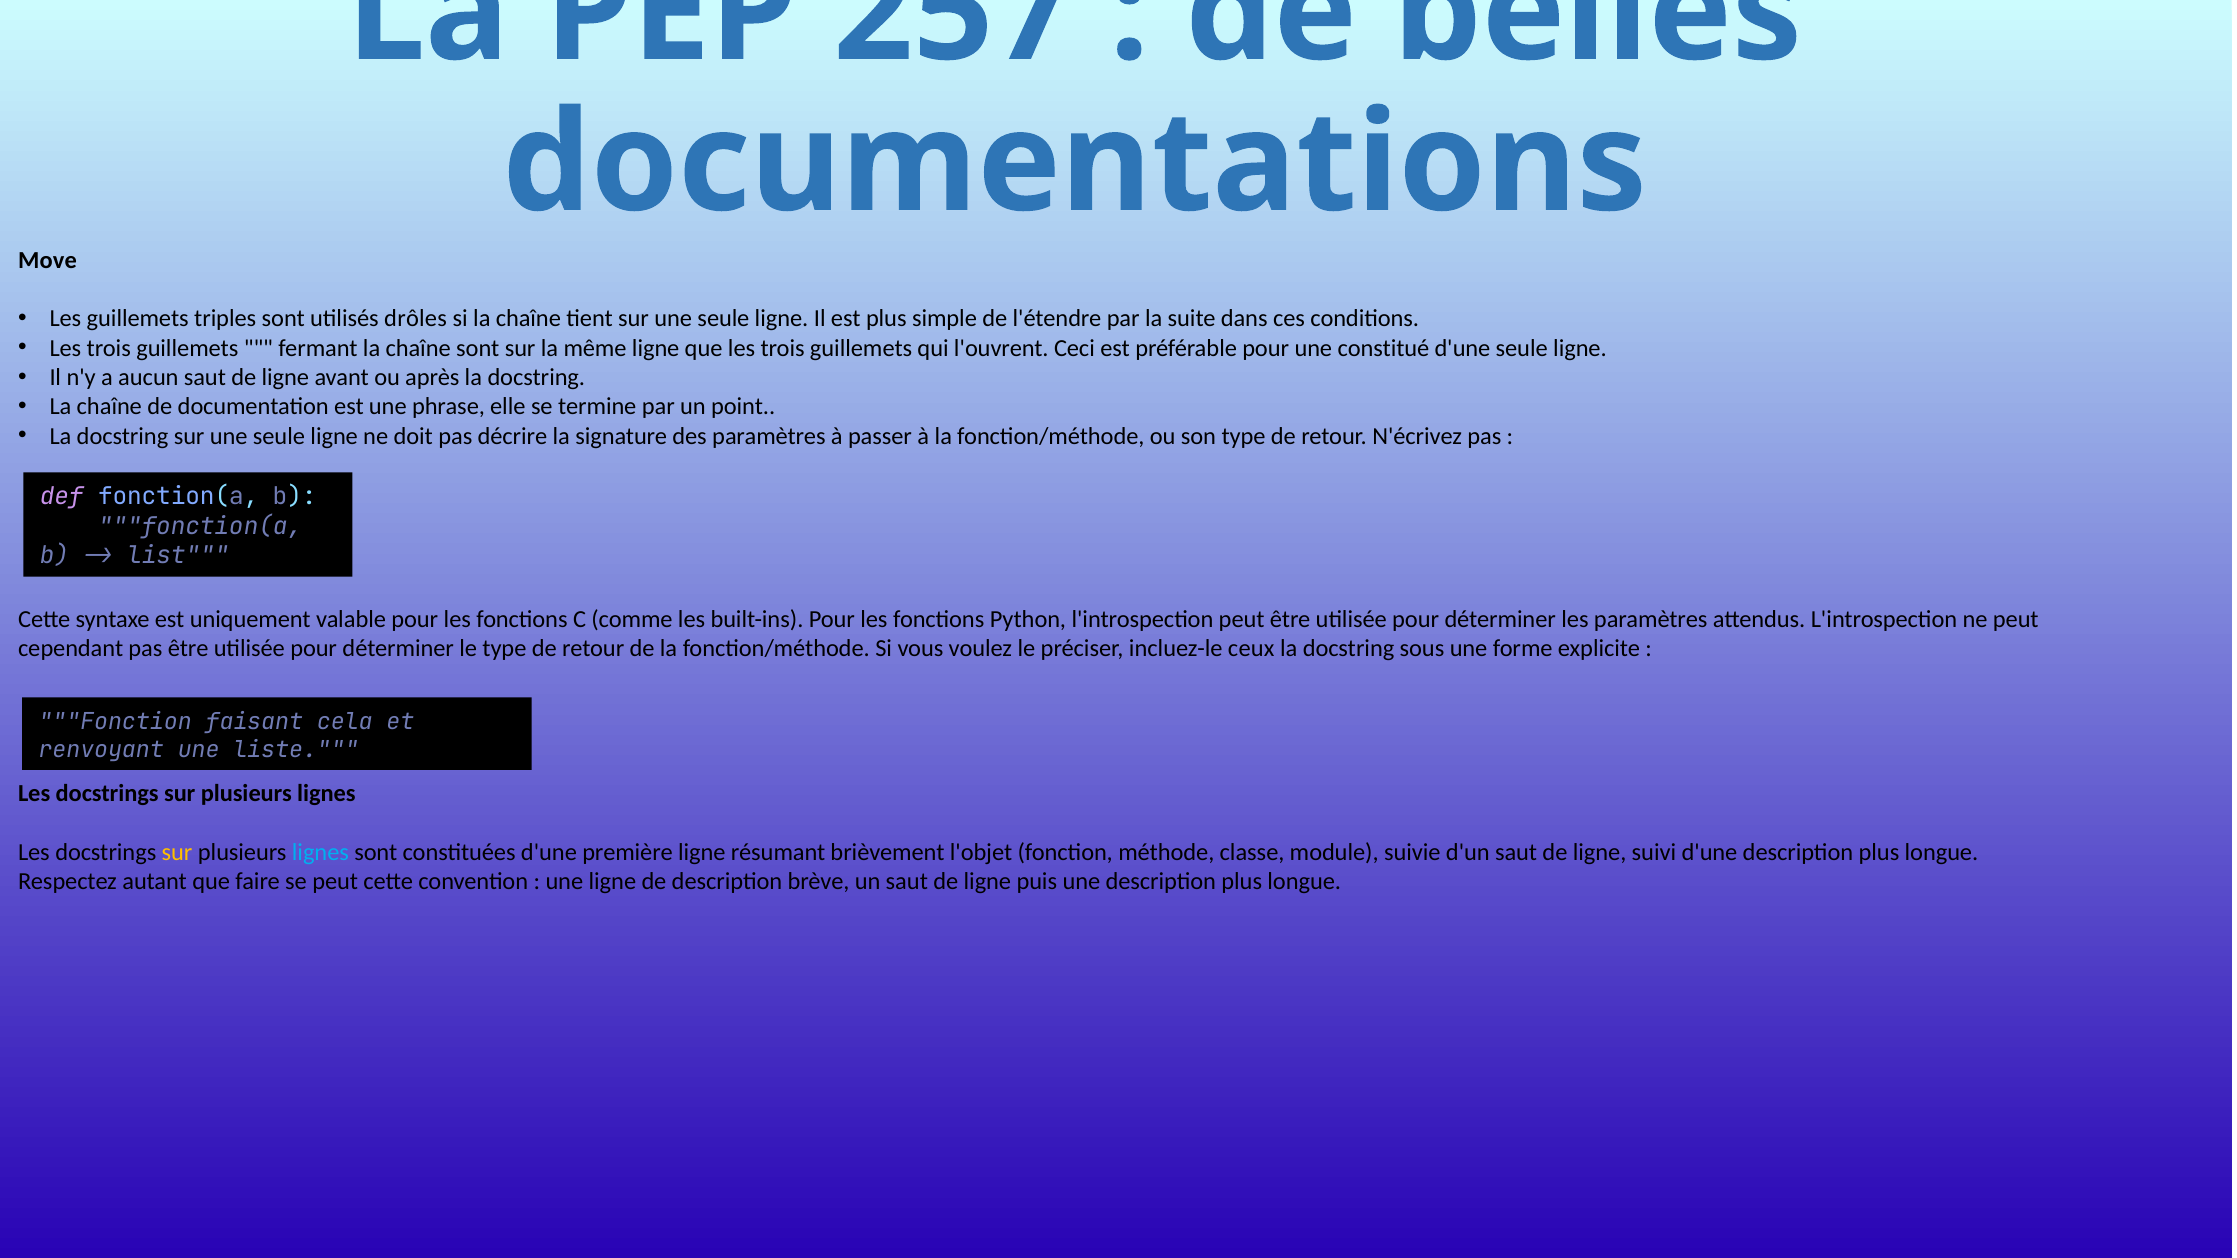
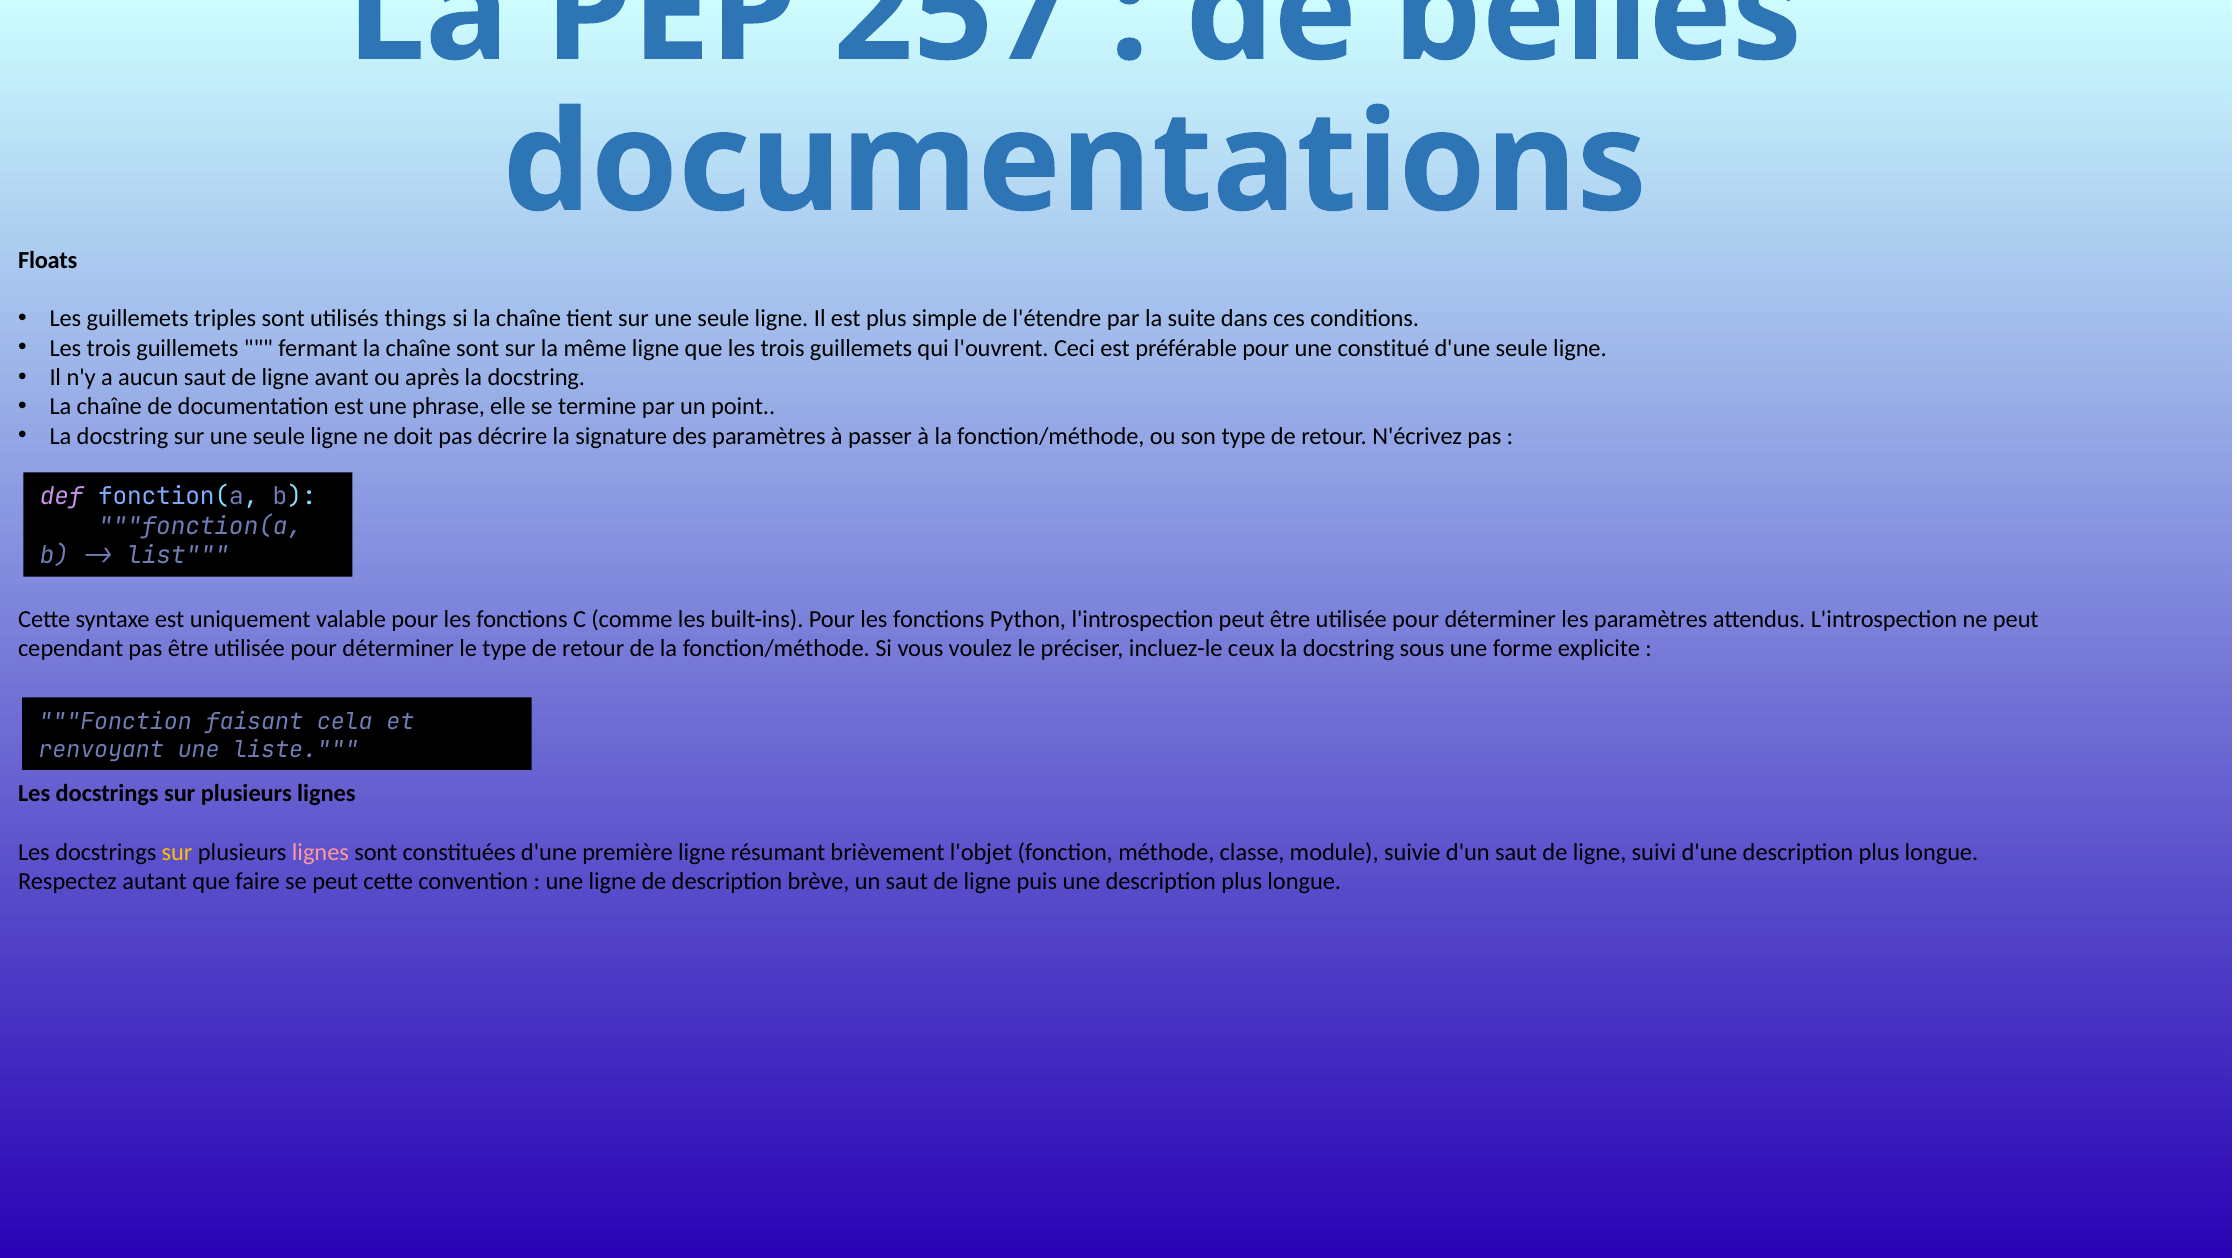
Move: Move -> Floats (48, 260)
drôles: drôles -> things (416, 319)
lignes colour: light blue -> pink (320, 853)
